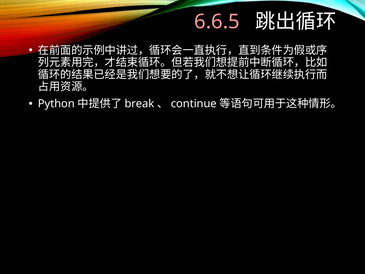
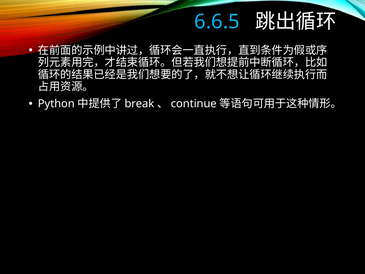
6.6.5 colour: pink -> light blue (217, 22)
